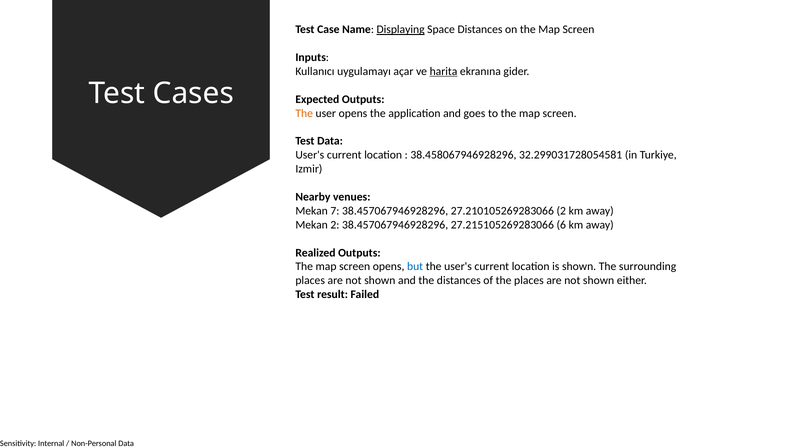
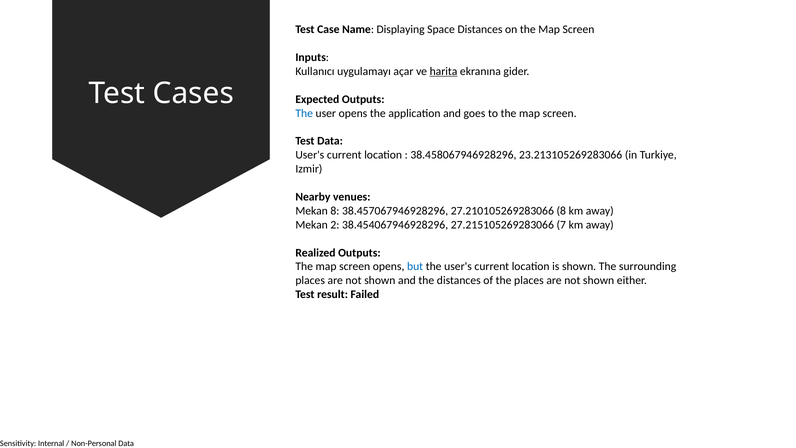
Displaying underline: present -> none (401, 30)
The colour: orange -> blue (304, 113)
32.299031728054581: 32.299031728054581 -> 23.213105269283066 (571, 155)
Mekan 7: 7 -> 8 (335, 211)
27.210105269283066 2: 2 -> 8 (561, 211)
2 38.457067946928296: 38.457067946928296 -> 38.454067946928296 (395, 225)
6: 6 -> 7 (561, 225)
